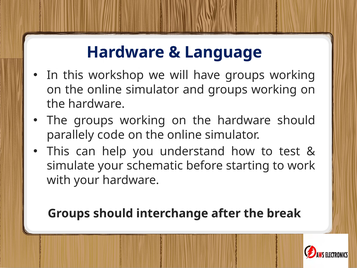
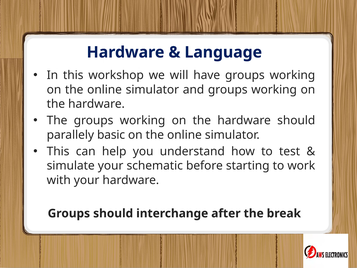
code: code -> basic (111, 135)
